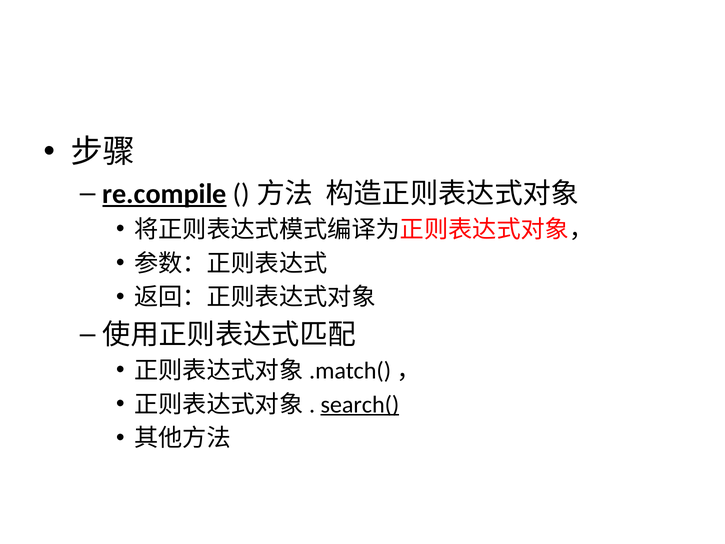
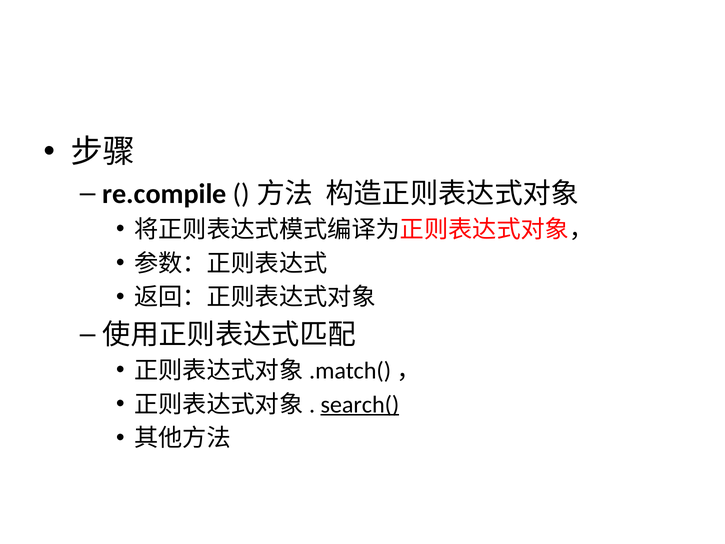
re.compile underline: present -> none (164, 194)
